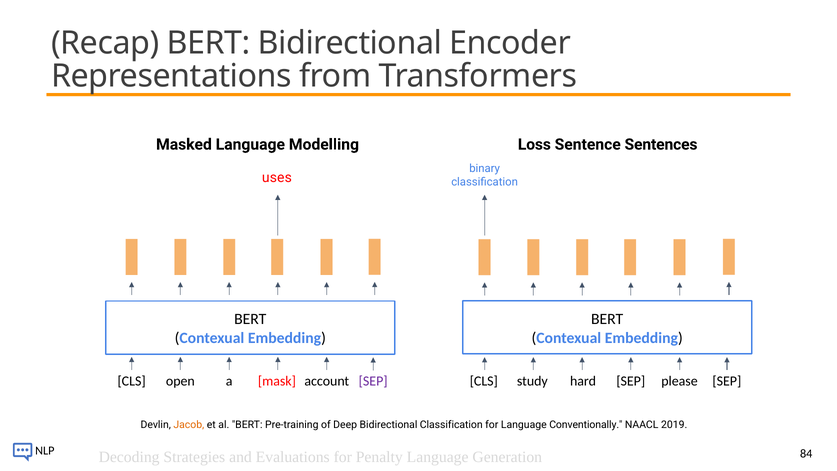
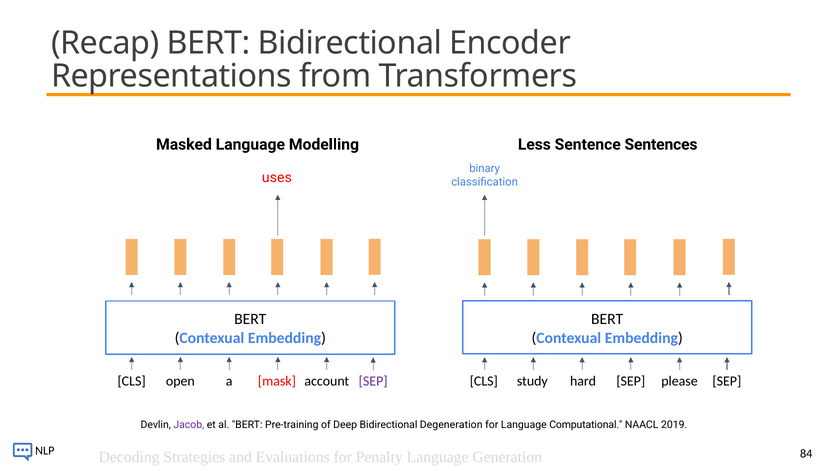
Loss: Loss -> Less (534, 144)
Jacob colour: orange -> purple (189, 425)
Bidirectional Classification: Classification -> Degeneration (451, 425)
Conventionally: Conventionally -> Computational (586, 425)
